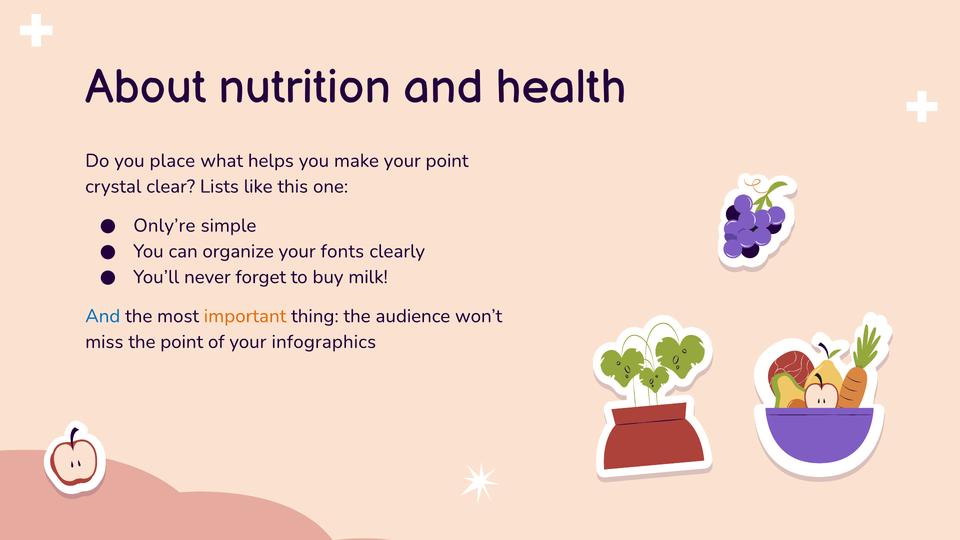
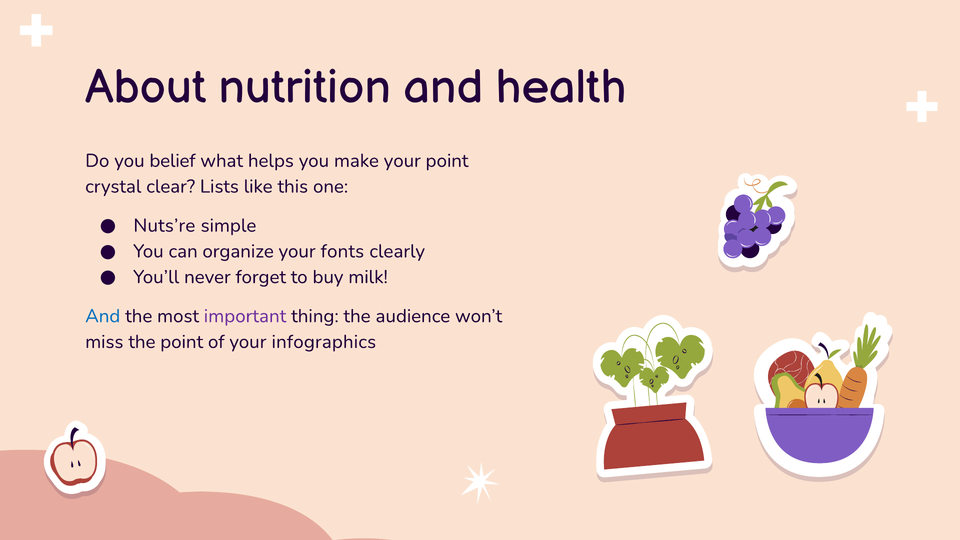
place: place -> belief (172, 161)
Only’re: Only’re -> Nuts’re (164, 226)
important colour: orange -> purple (245, 316)
